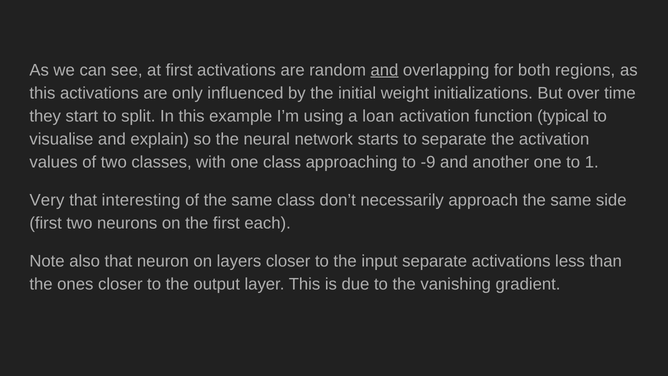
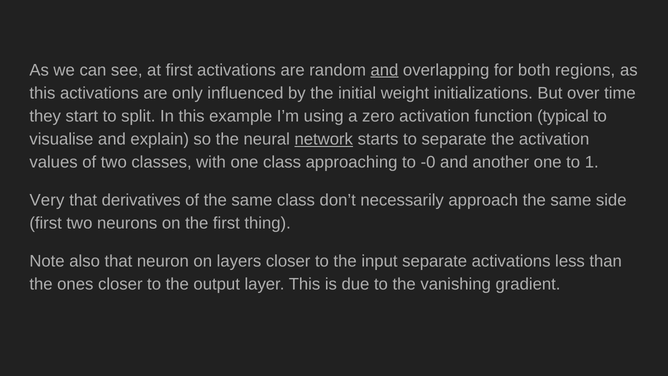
loan: loan -> zero (378, 116)
network underline: none -> present (324, 139)
-9: -9 -> -0 (428, 162)
interesting: interesting -> derivatives (141, 200)
each: each -> thing (268, 223)
